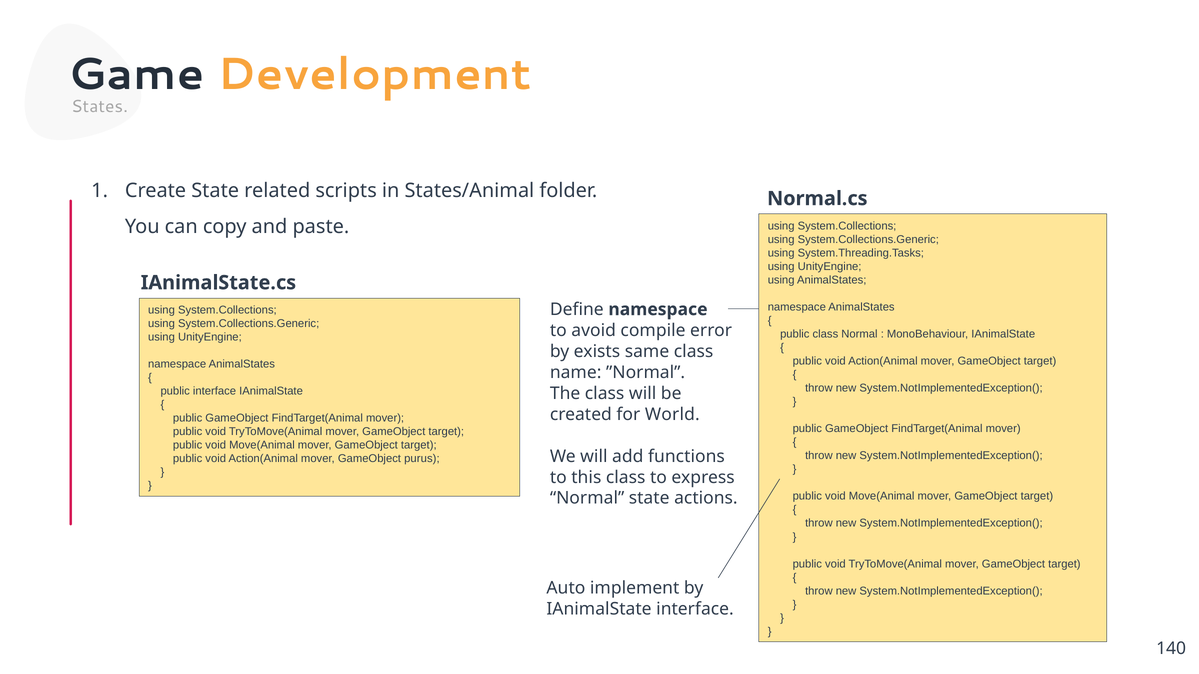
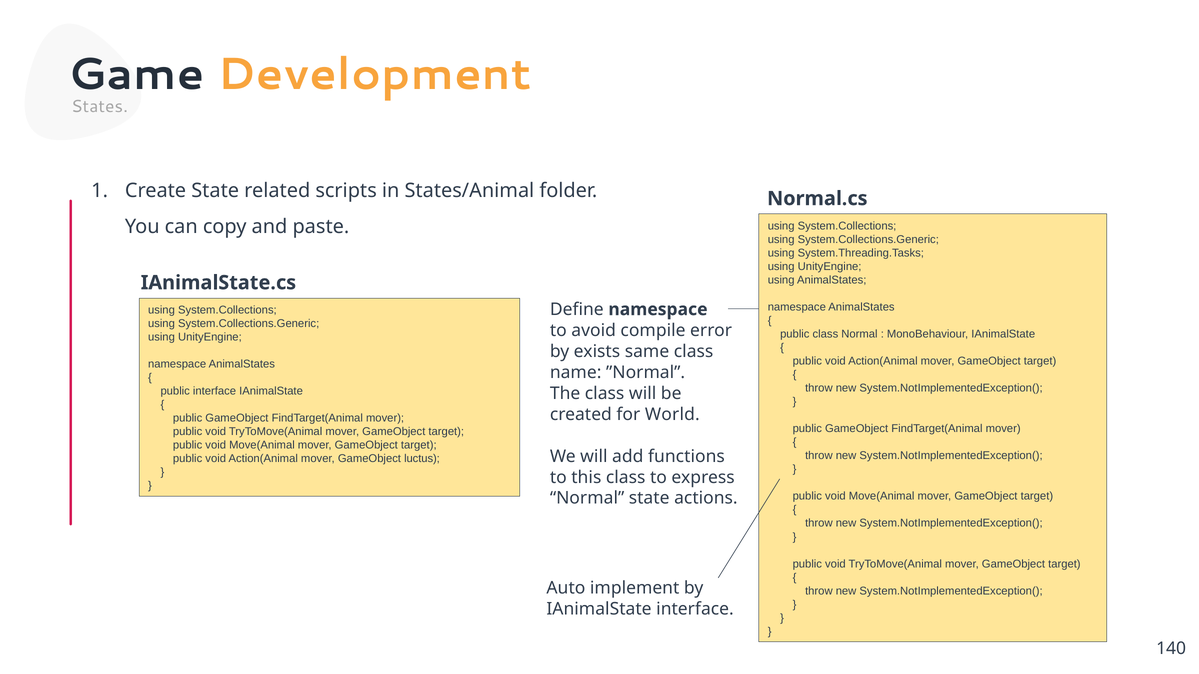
purus: purus -> luctus (422, 459)
